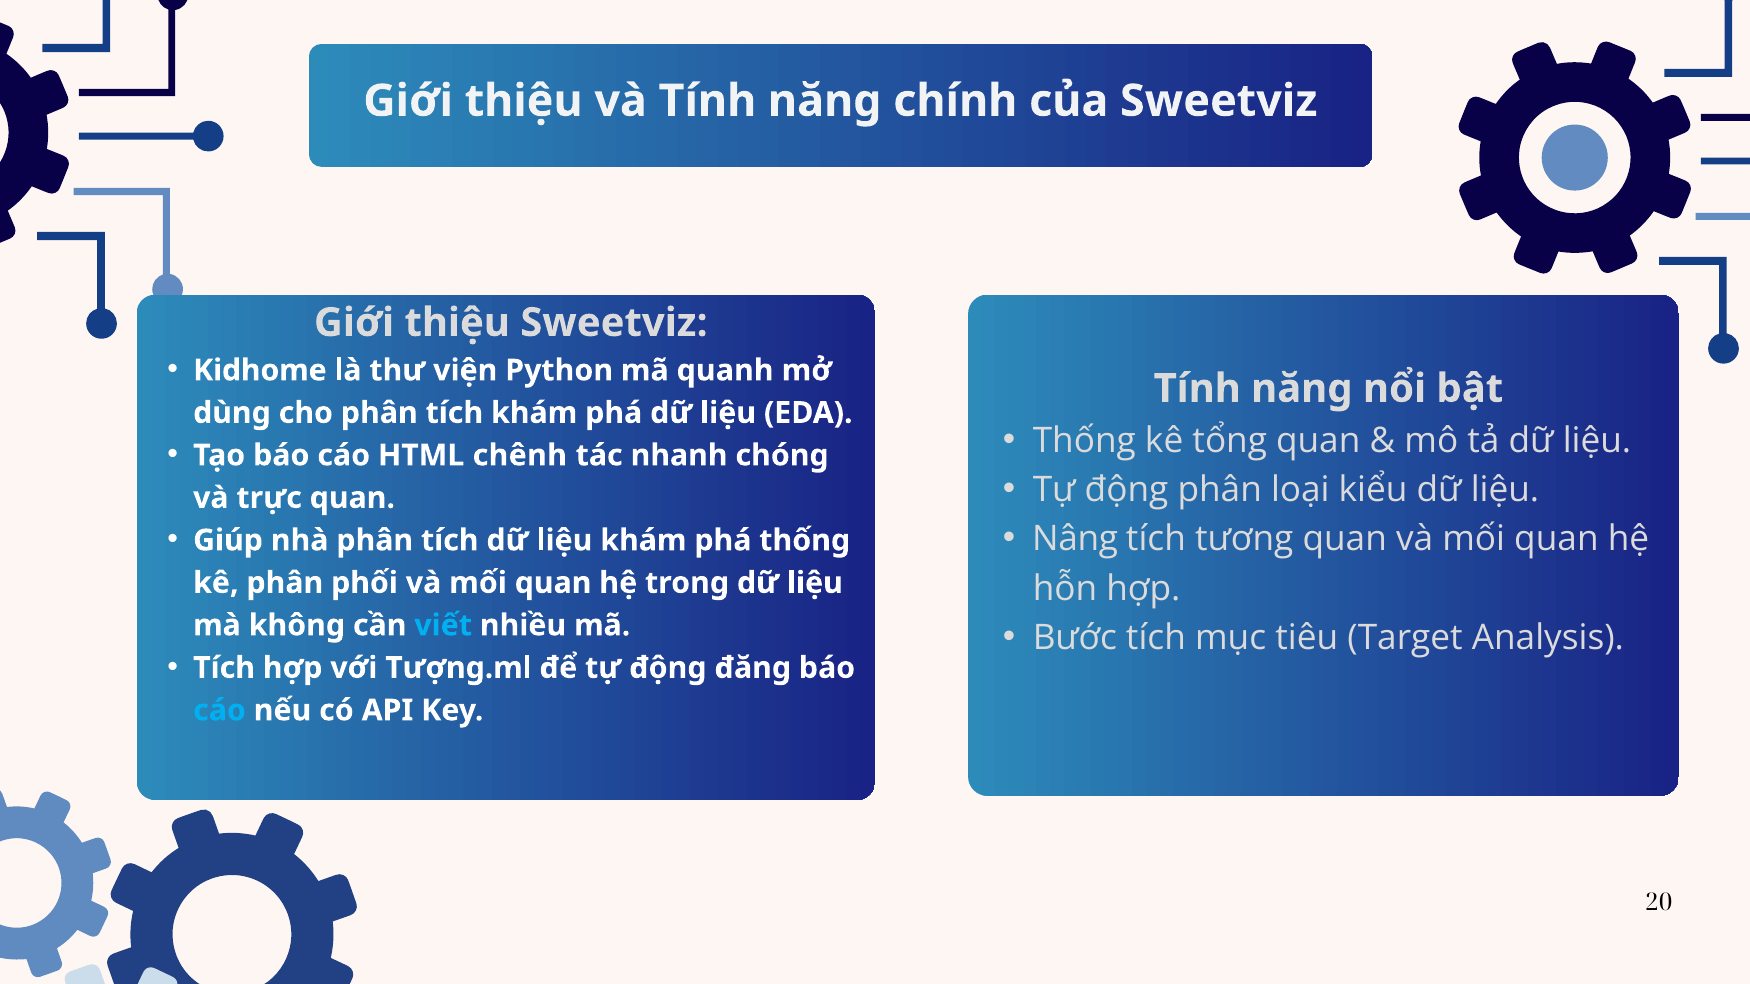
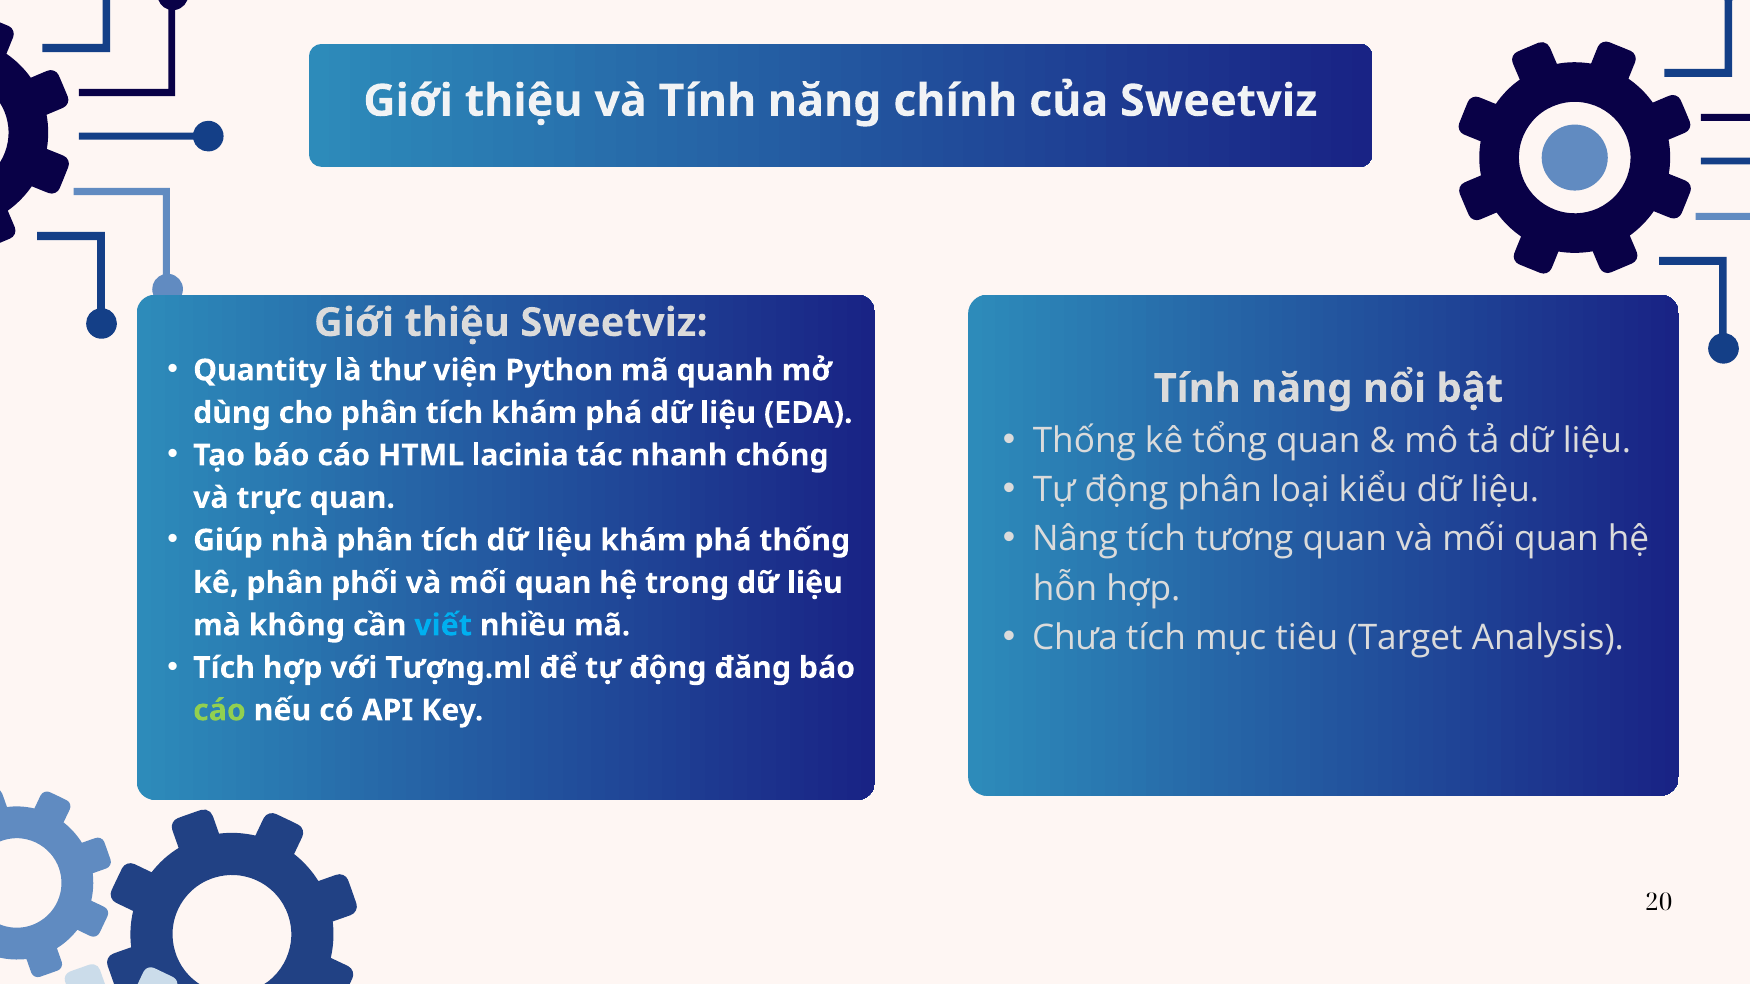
Kidhome: Kidhome -> Quantity (260, 371)
chênh: chênh -> lacinia (520, 456)
Bước: Bước -> Chưa (1075, 638)
cáo colour: light blue -> light green (219, 711)
